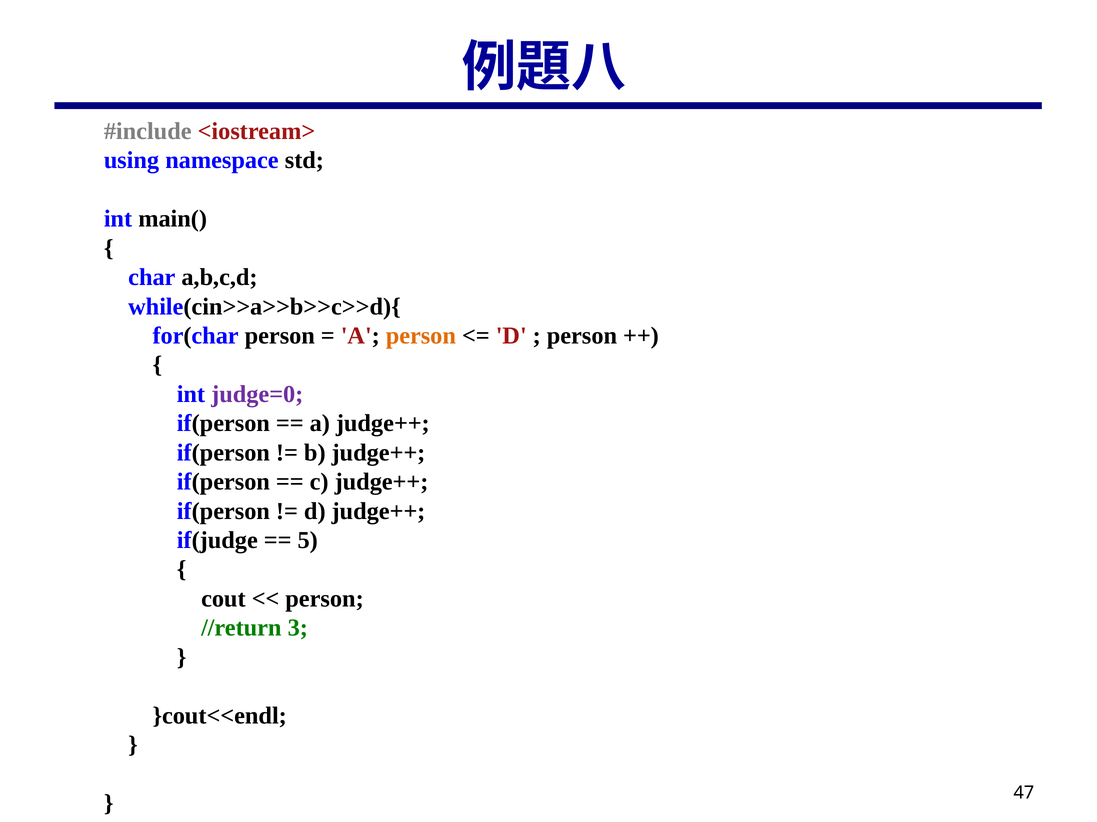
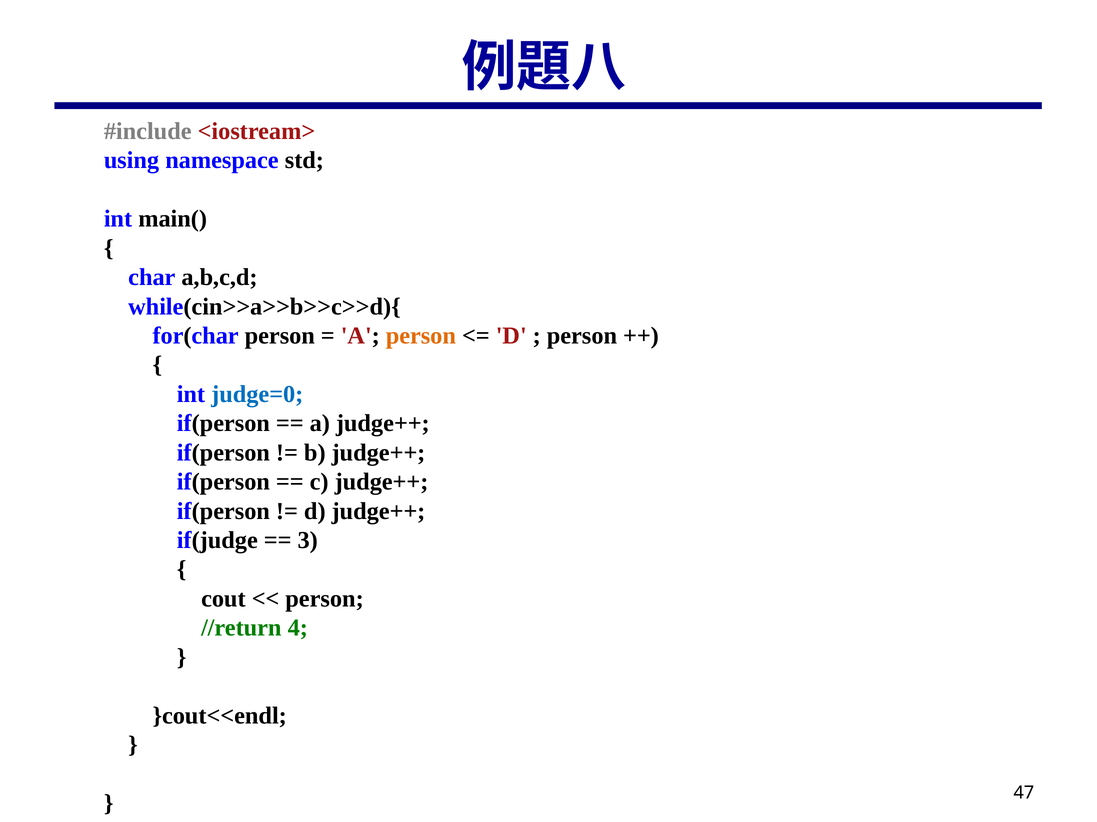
judge=0 colour: purple -> blue (257, 395)
5: 5 -> 3 (308, 541)
3: 3 -> 4 (298, 628)
